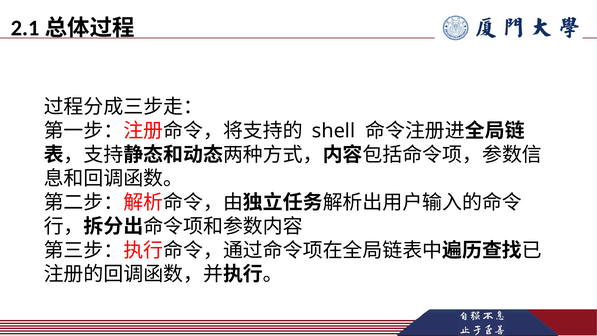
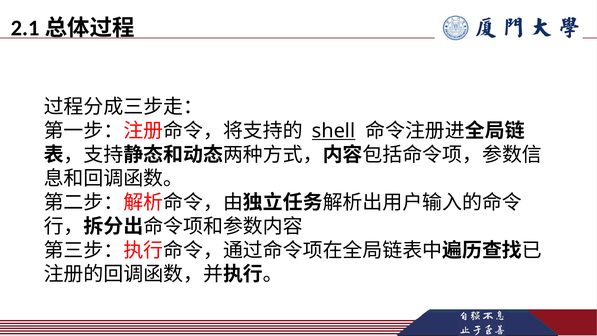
shell underline: none -> present (334, 131)
